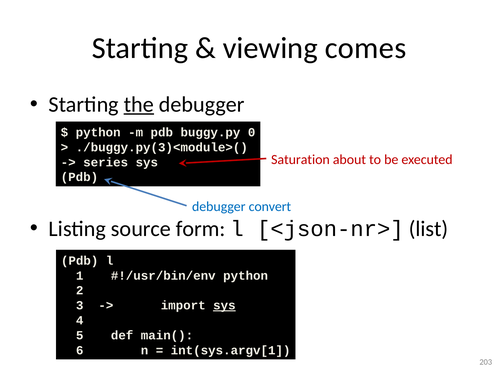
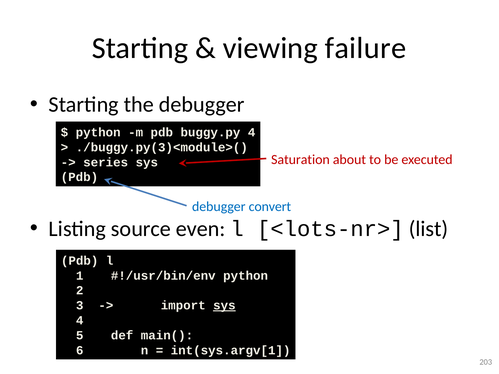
comes: comes -> failure (366, 48)
the underline: present -> none (139, 105)
buggy.py 0: 0 -> 4 (252, 132)
form: form -> even (201, 229)
<json-nr>: <json-nr> -> <lots-nr> (330, 229)
